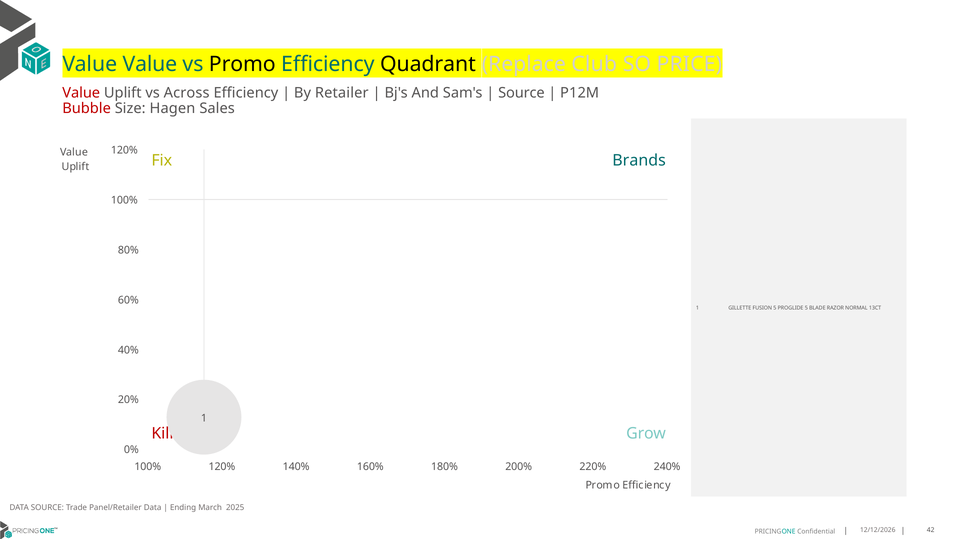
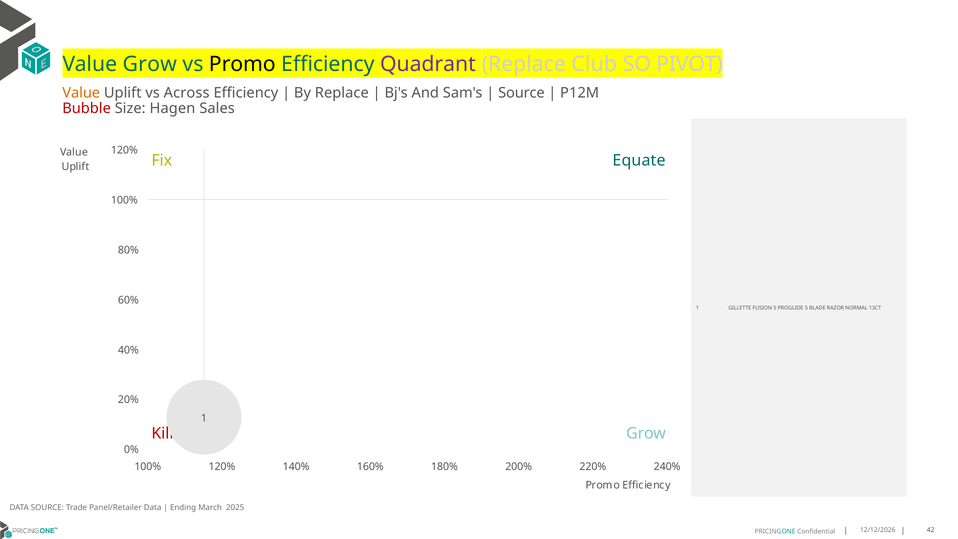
Value Value: Value -> Grow (150, 64)
Quadrant colour: black -> purple (428, 64)
PRICE: PRICE -> PIVOT (689, 64)
Value colour: red -> orange (81, 93)
By Retailer: Retailer -> Replace (342, 93)
Brands: Brands -> Equate (639, 161)
